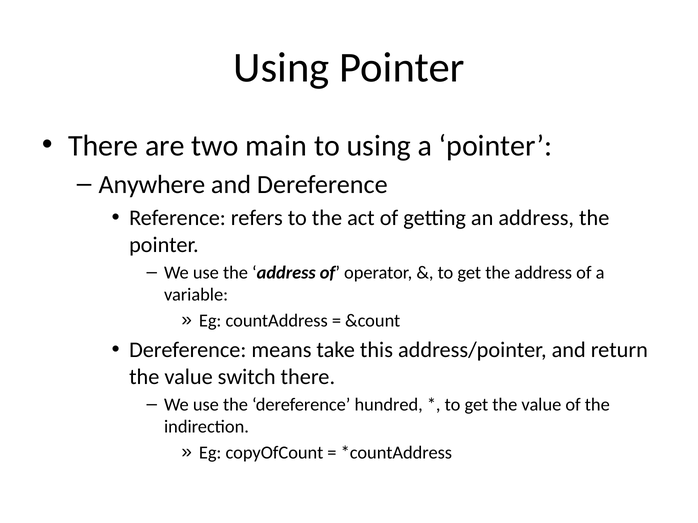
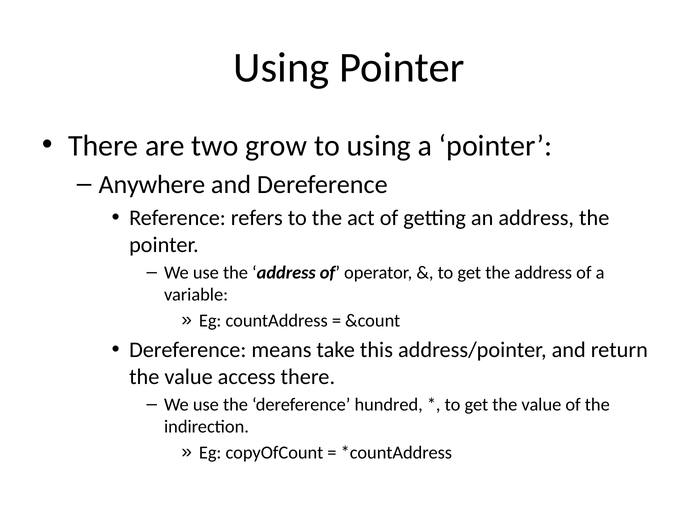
main: main -> grow (276, 146)
switch: switch -> access (247, 377)
